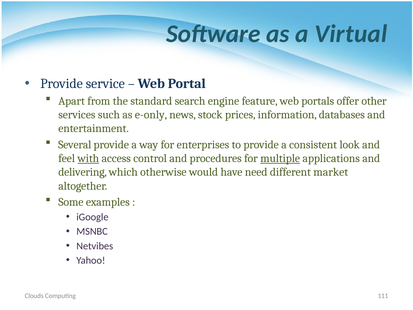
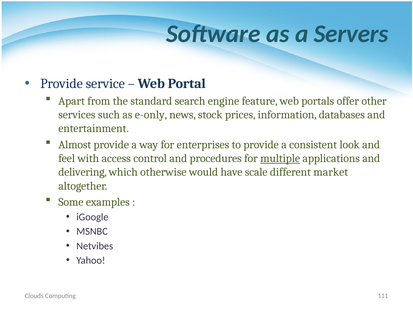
Virtual: Virtual -> Servers (351, 34)
Several: Several -> Almost (75, 144)
with underline: present -> none (88, 158)
need: need -> scale (256, 172)
